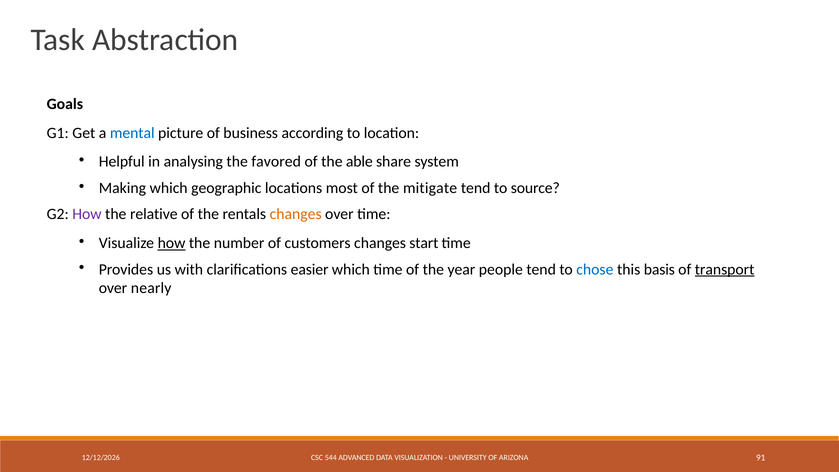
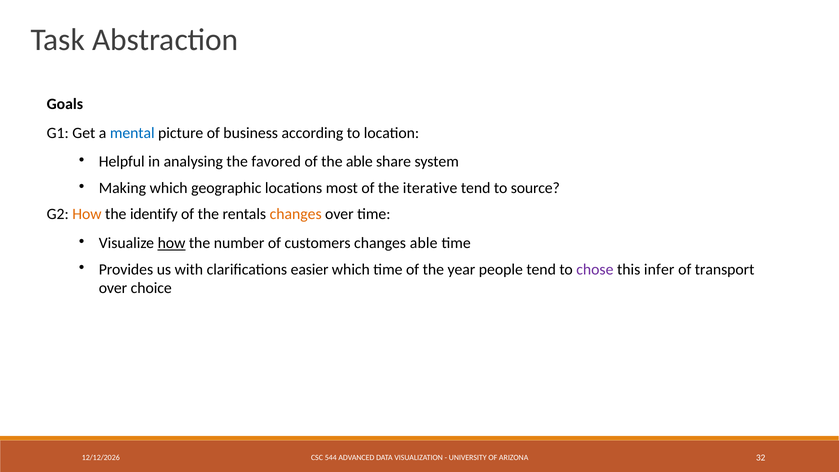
mitigate: mitigate -> iterative (430, 188)
How colour: purple -> orange (87, 214)
relative: relative -> identify (154, 214)
changes start: start -> able (424, 243)
chose colour: blue -> purple (595, 269)
basis: basis -> infer (659, 269)
transport underline: present -> none (725, 269)
nearly: nearly -> choice (151, 288)
91: 91 -> 32 (761, 458)
